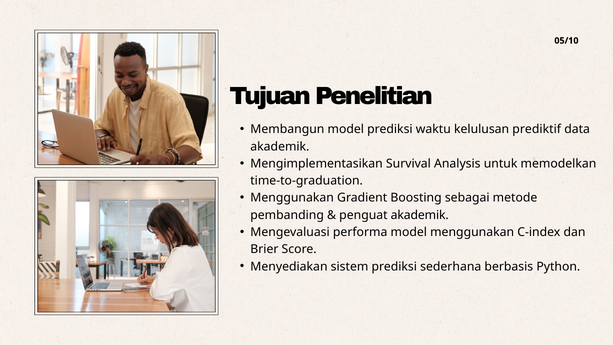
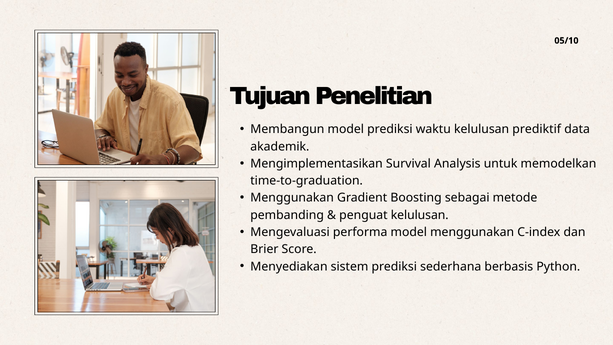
penguat akademik: akademik -> kelulusan (420, 215)
